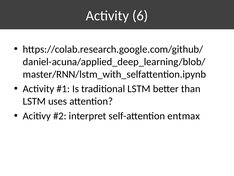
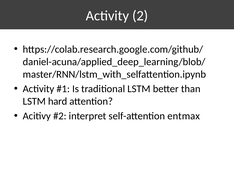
6: 6 -> 2 (140, 16)
uses: uses -> hard (58, 101)
